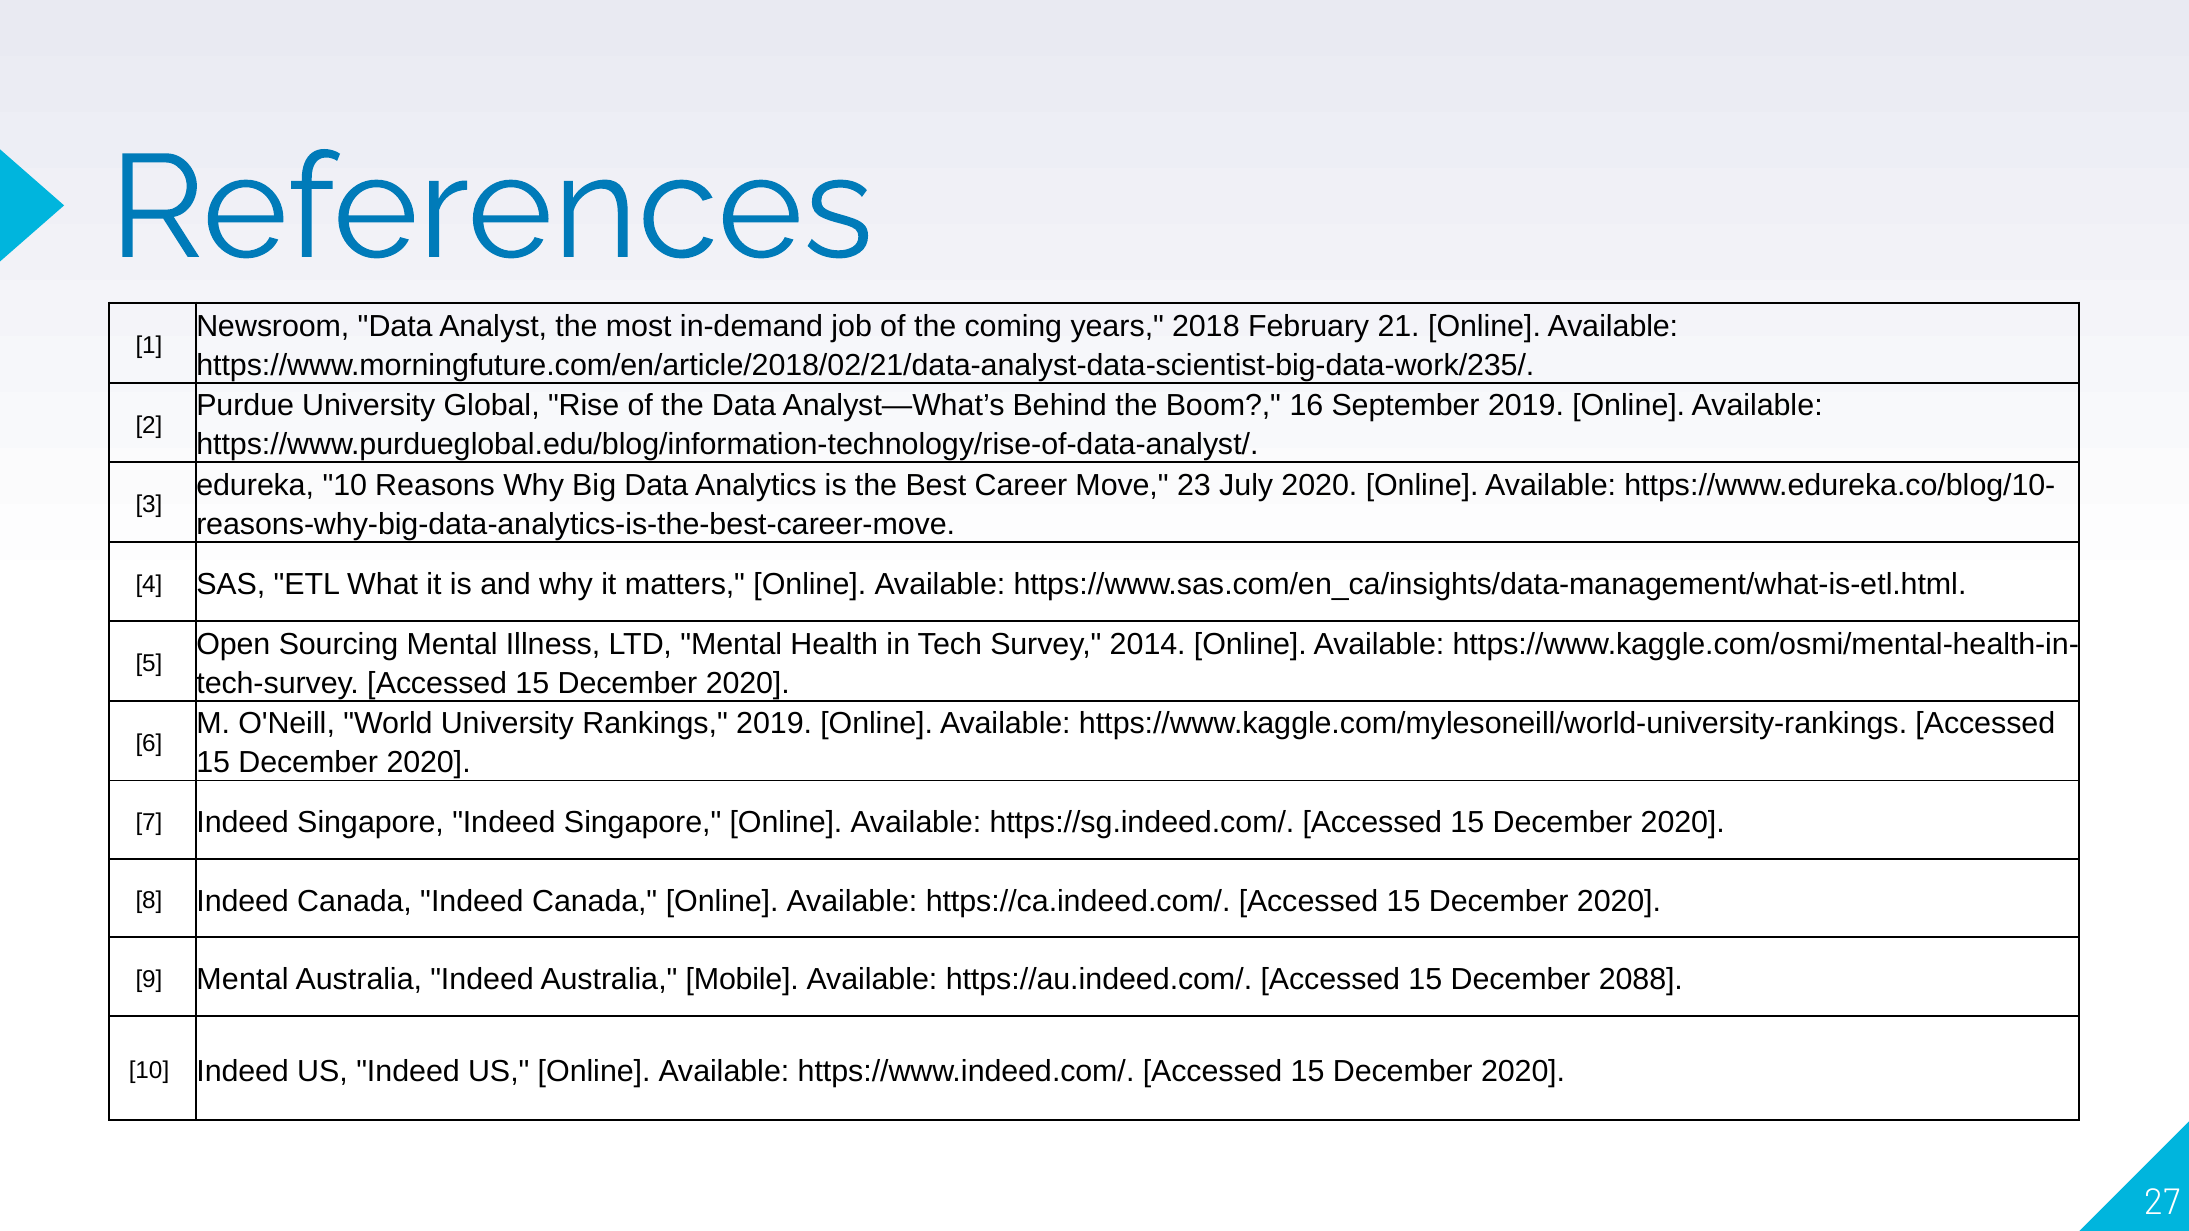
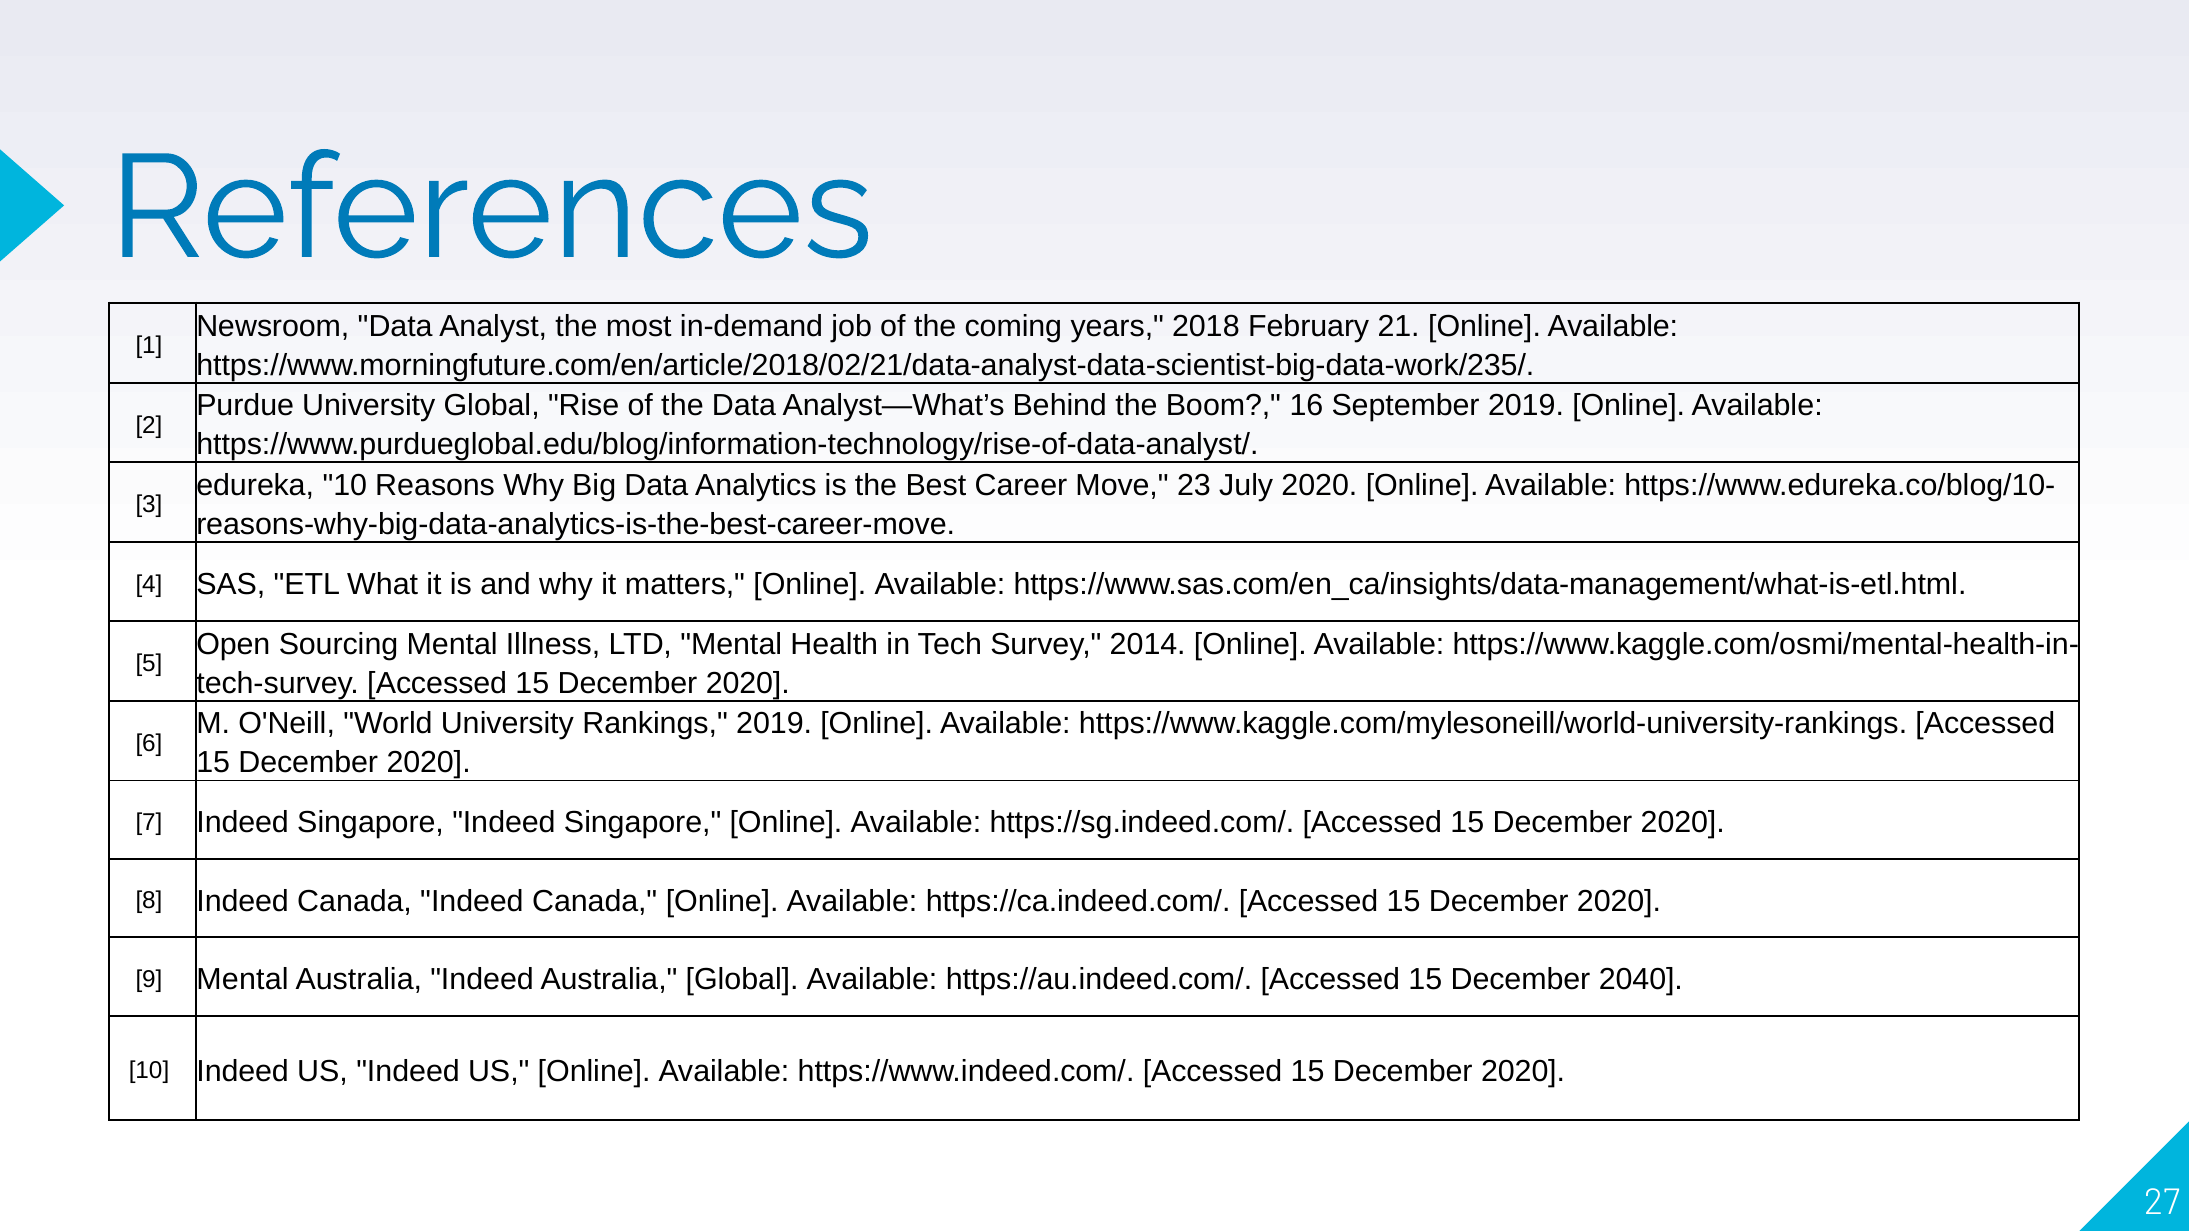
Australia Mobile: Mobile -> Global (742, 980)
2088: 2088 -> 2040 (1641, 980)
